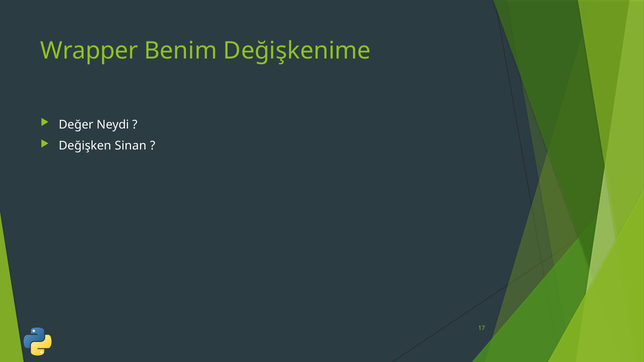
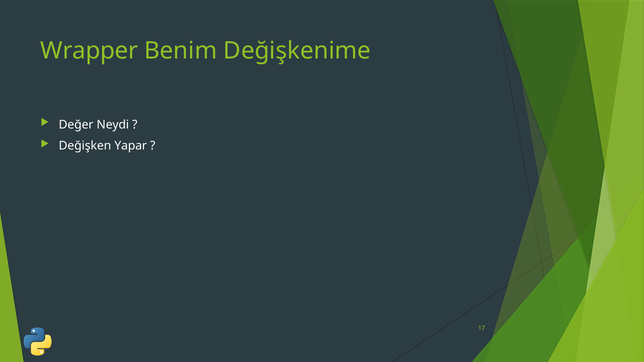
Sinan: Sinan -> Yapar (131, 146)
